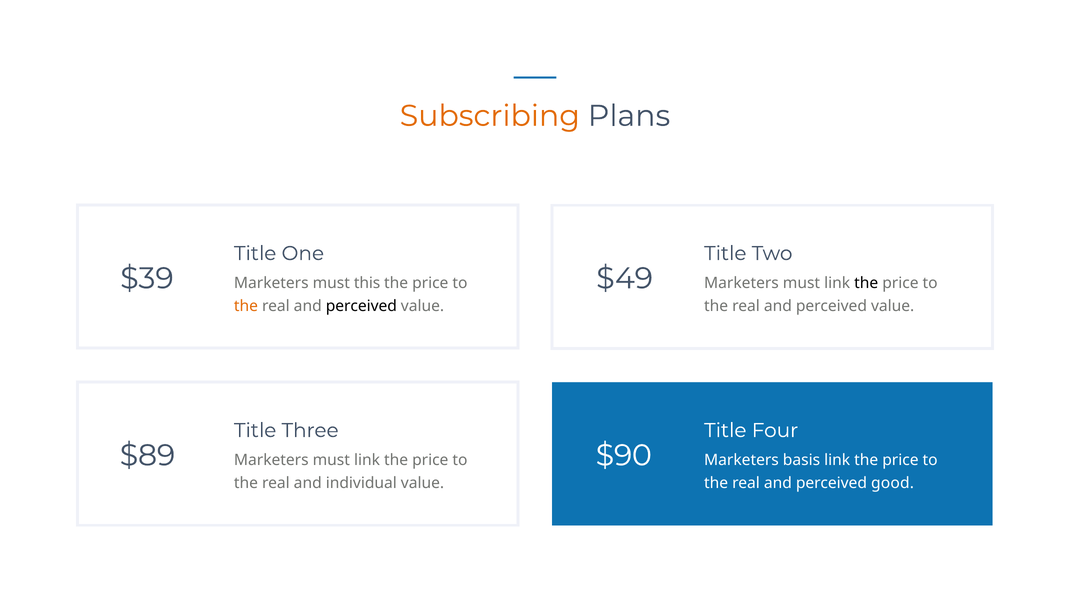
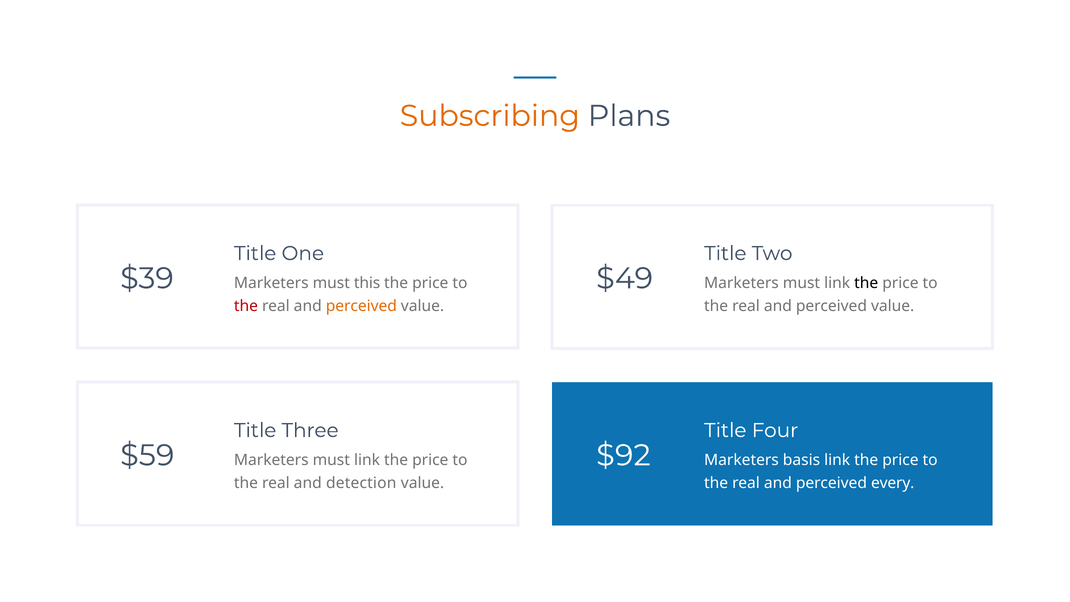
the colour: orange -> red (246, 306)
perceived colour: black -> orange (361, 306)
$89: $89 -> $59 (147, 455)
$90: $90 -> $92 (623, 455)
individual: individual -> detection (361, 483)
good: good -> every (893, 483)
